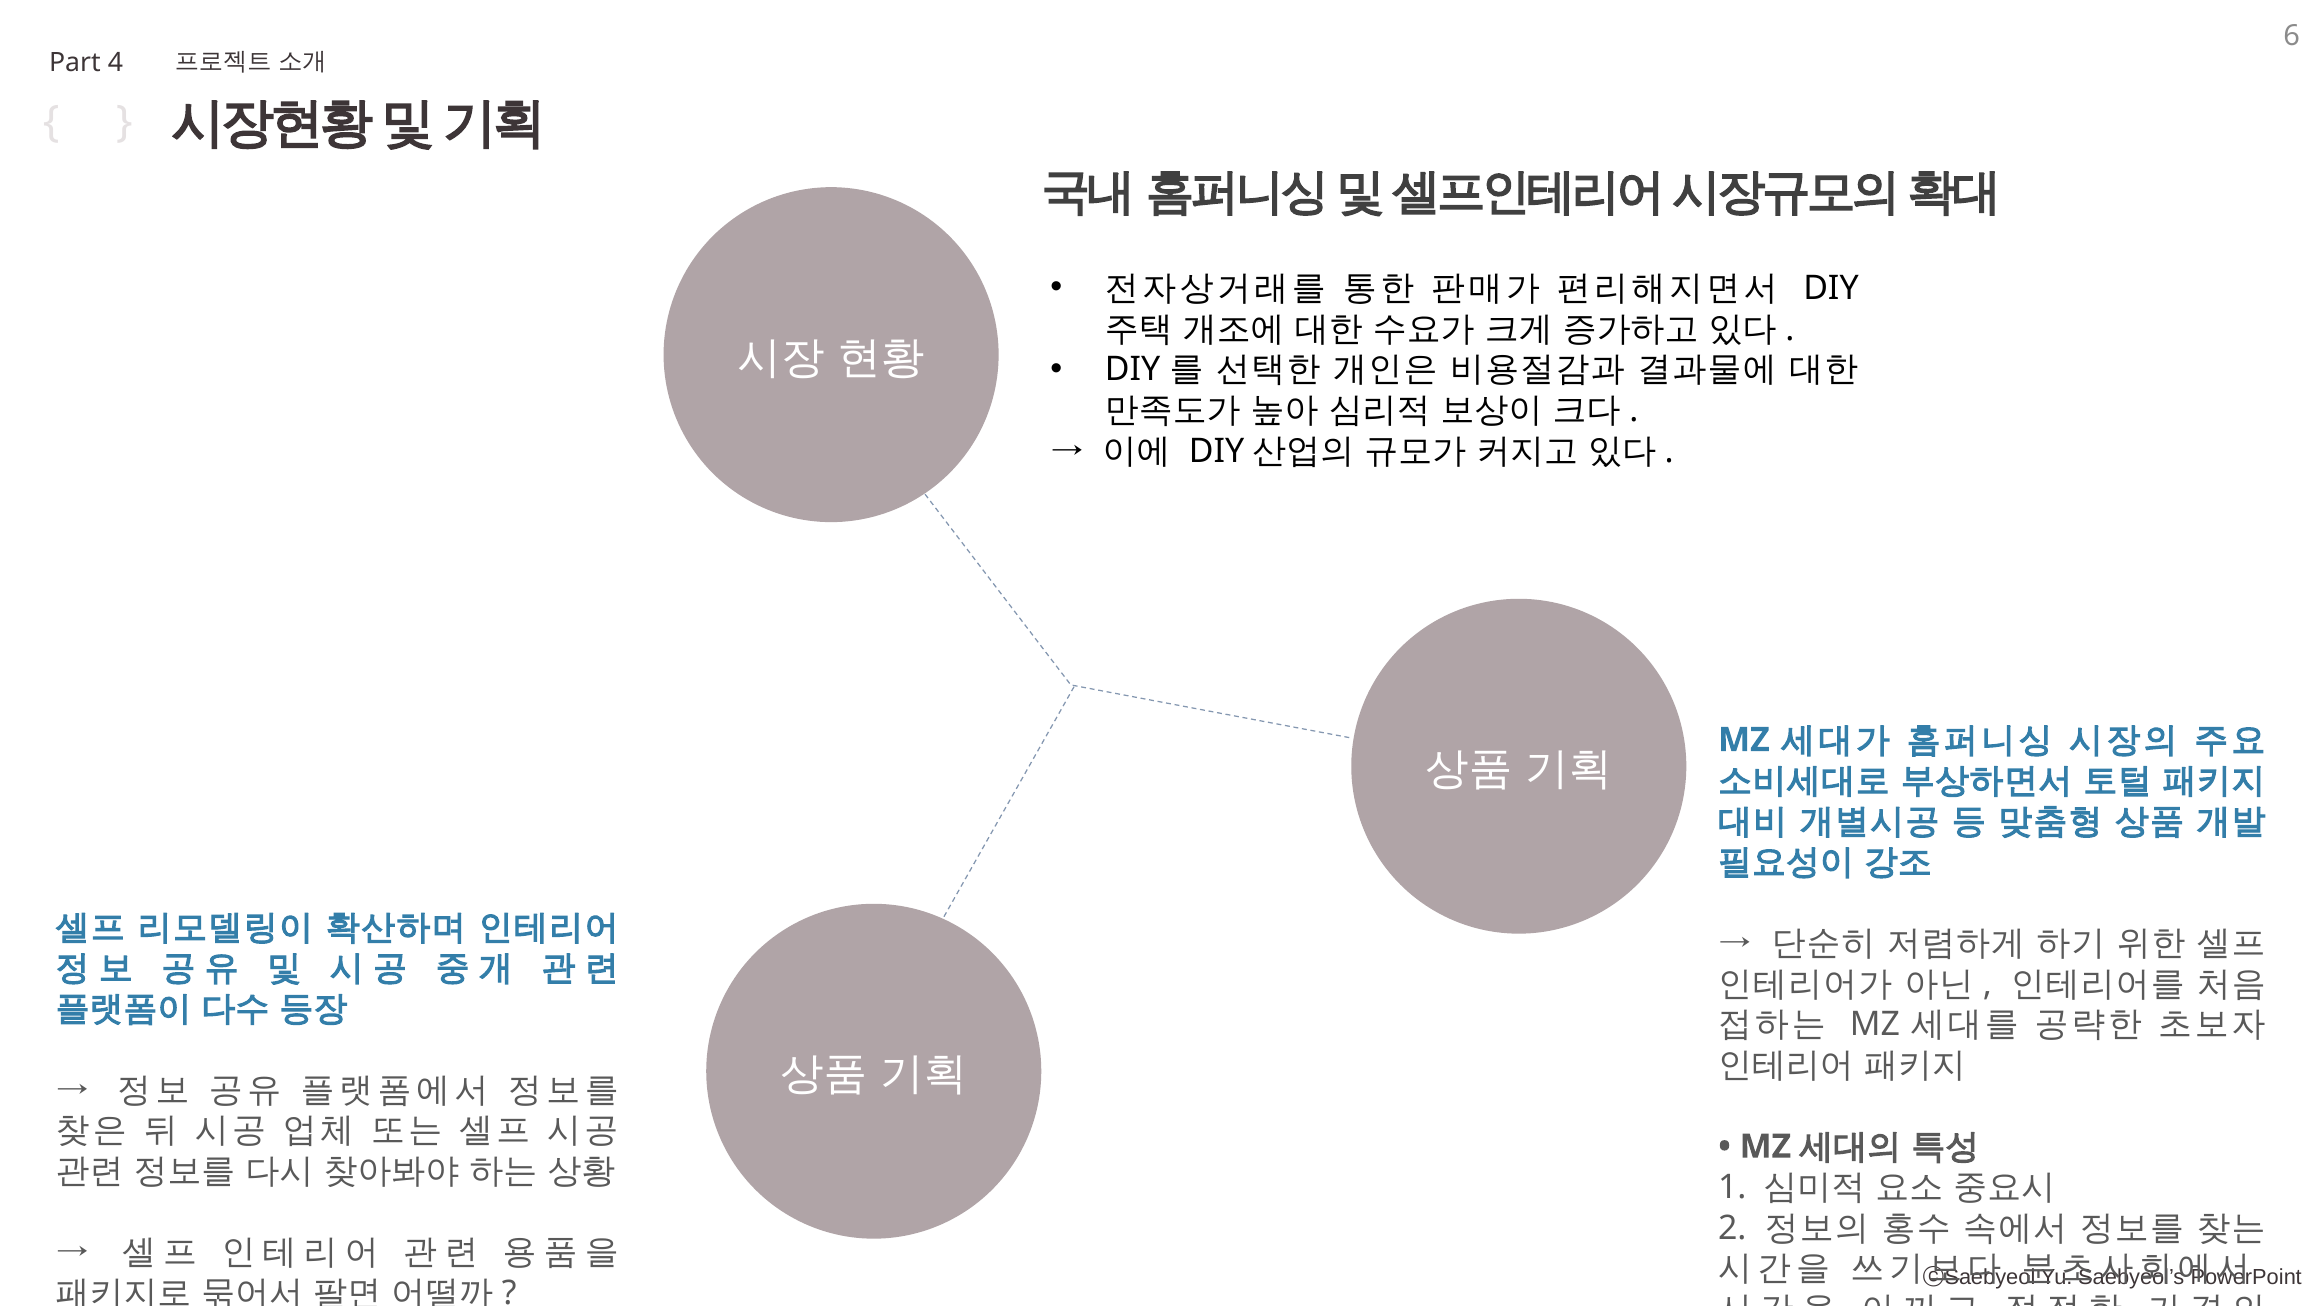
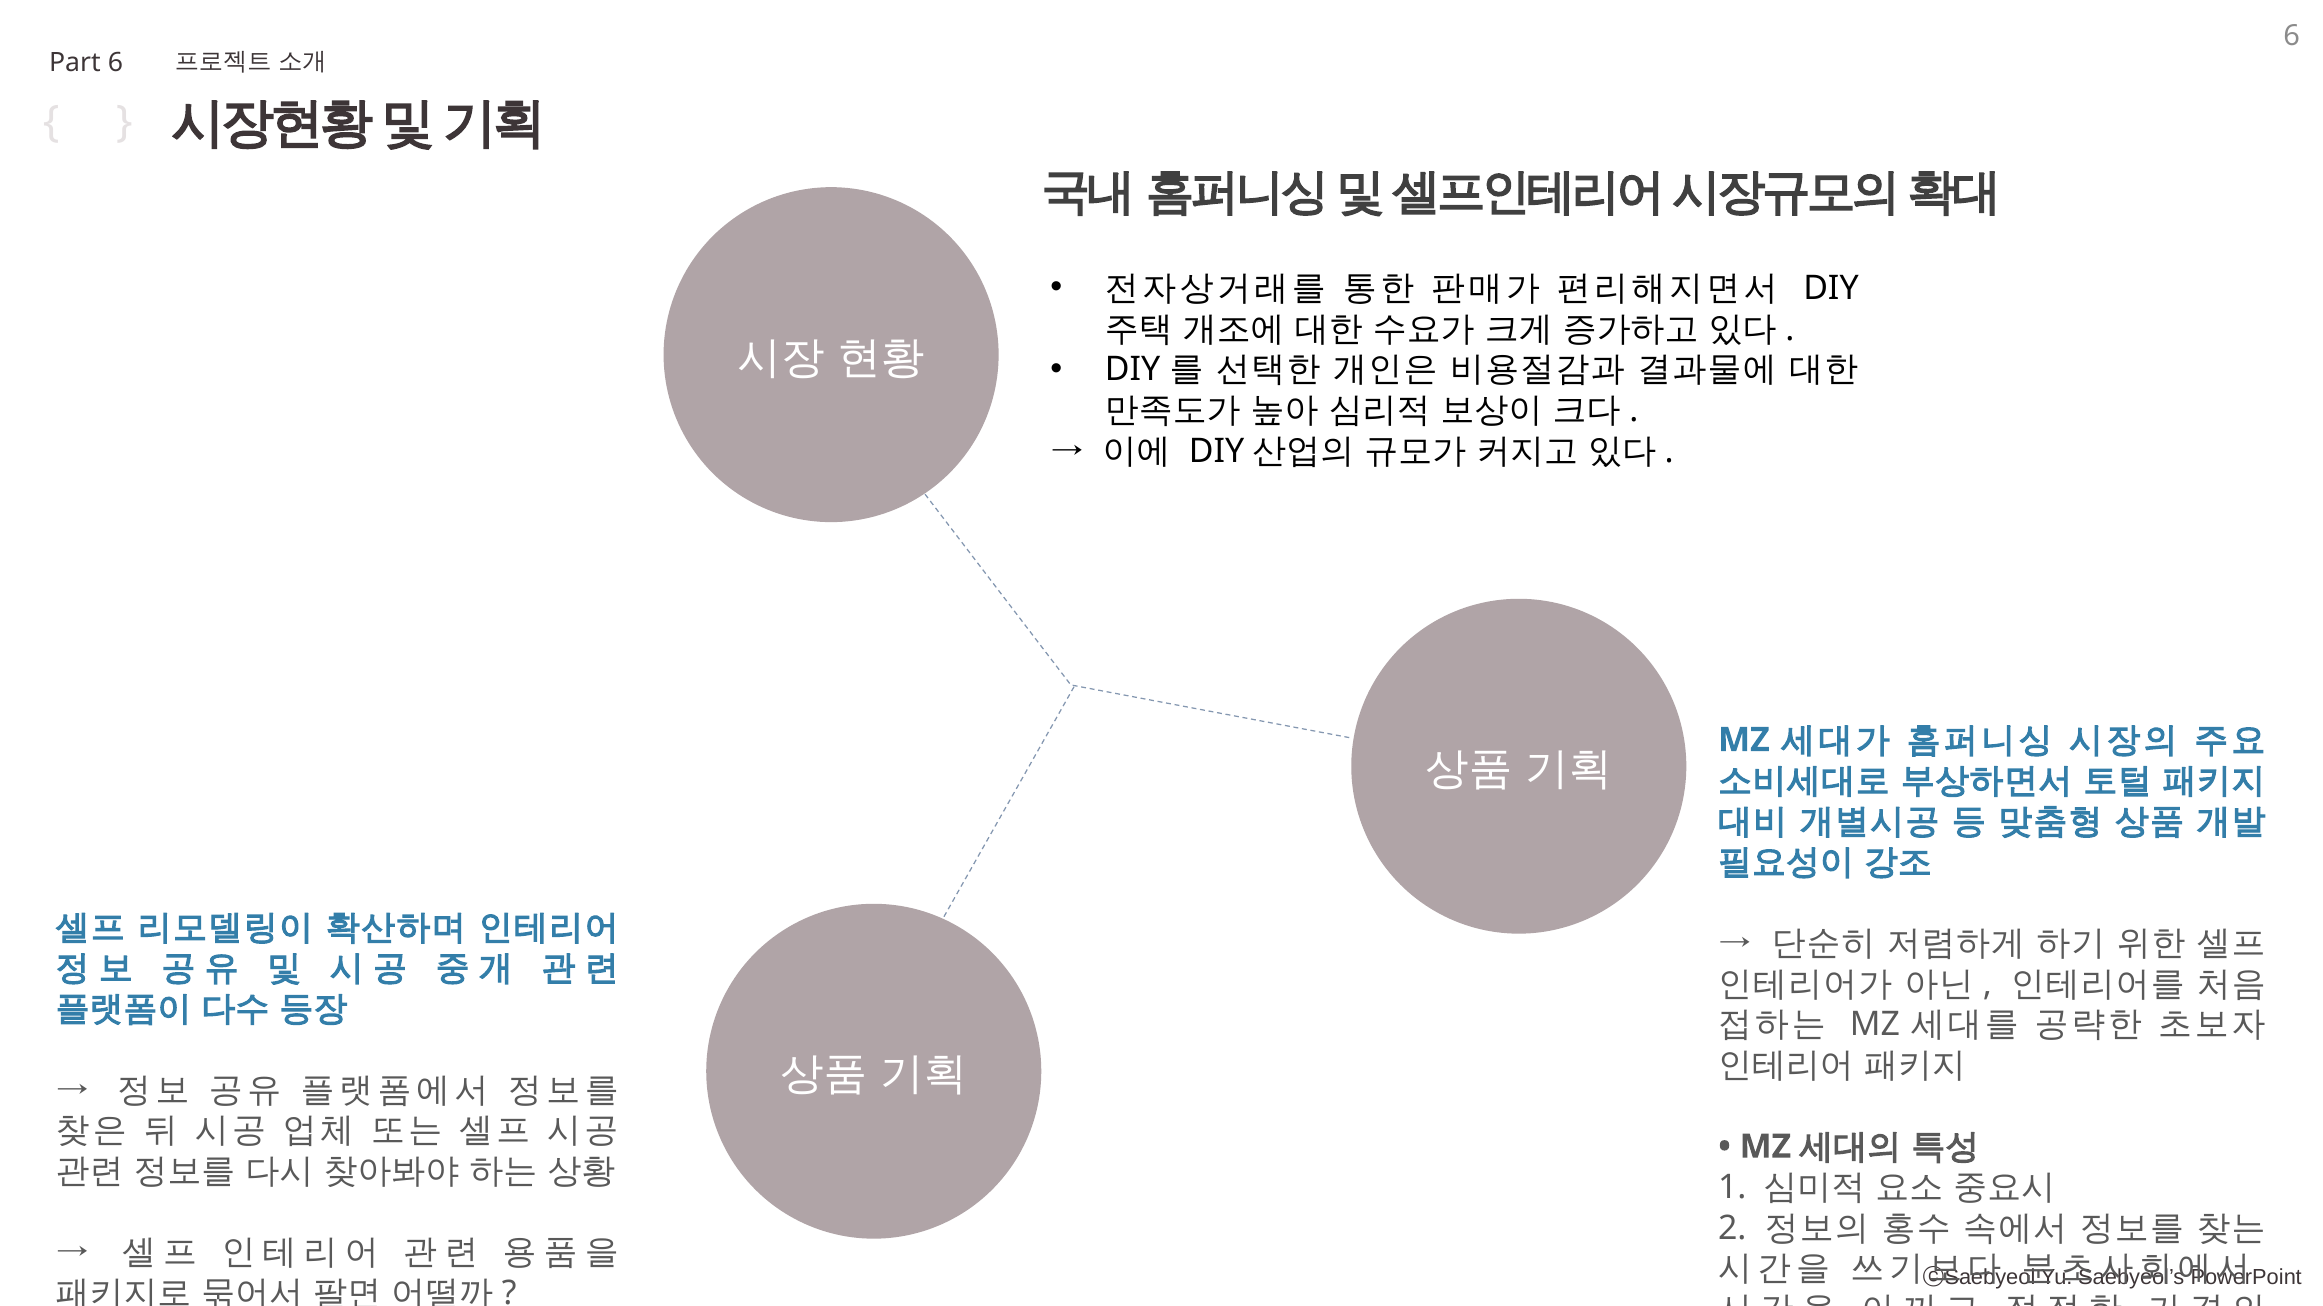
Part 4: 4 -> 6 (115, 63)
